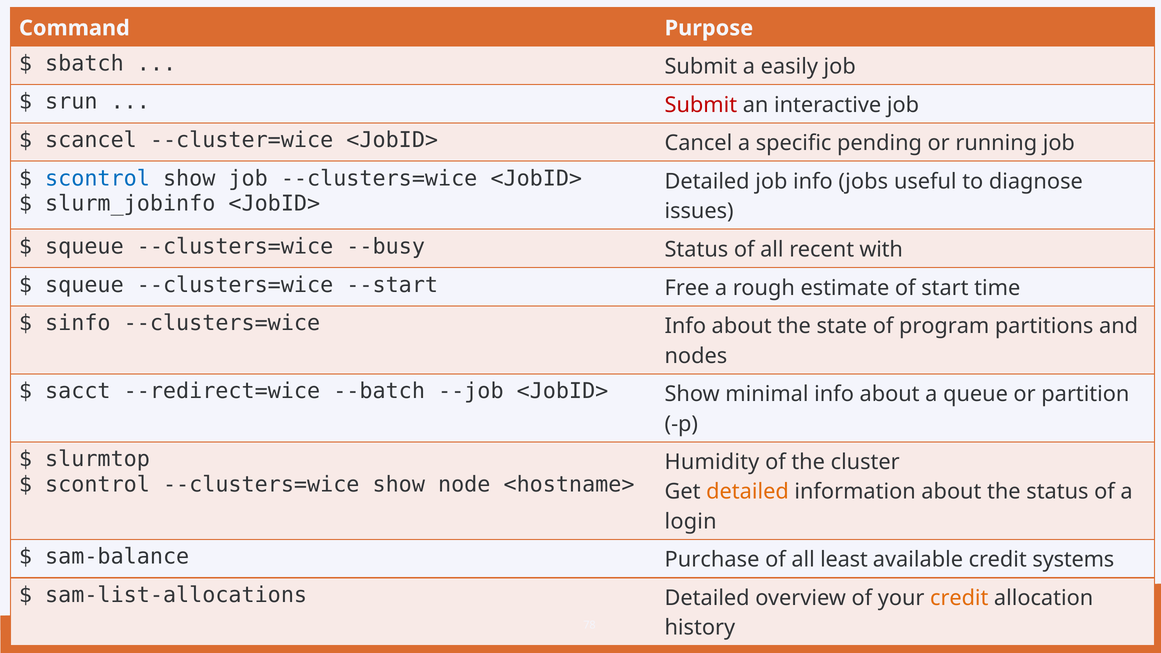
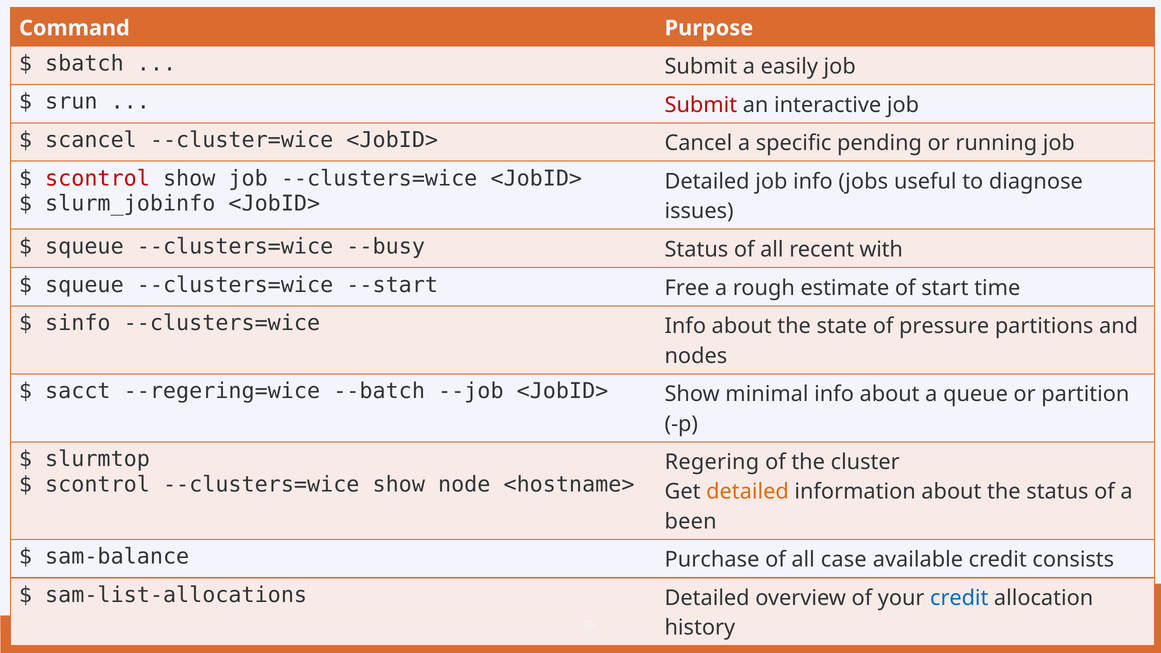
scontrol colour: blue -> red (97, 179)
program: program -> pressure (944, 326)
--redirect=wice: --redirect=wice -> --regering=wice (222, 391)
Humidity: Humidity -> Regering (712, 462)
login: login -> been (691, 521)
least: least -> case (844, 560)
systems: systems -> consists (1073, 560)
credit colour: orange -> blue (959, 598)
